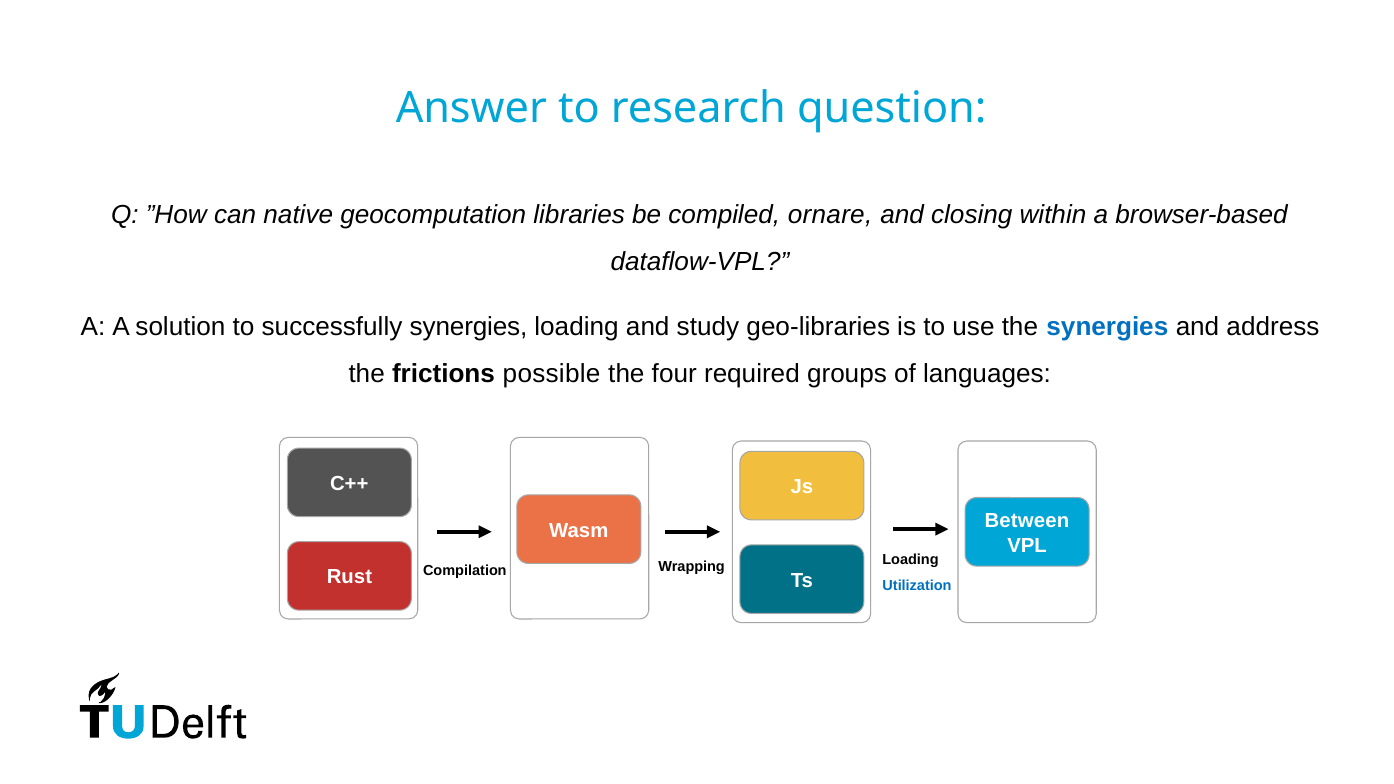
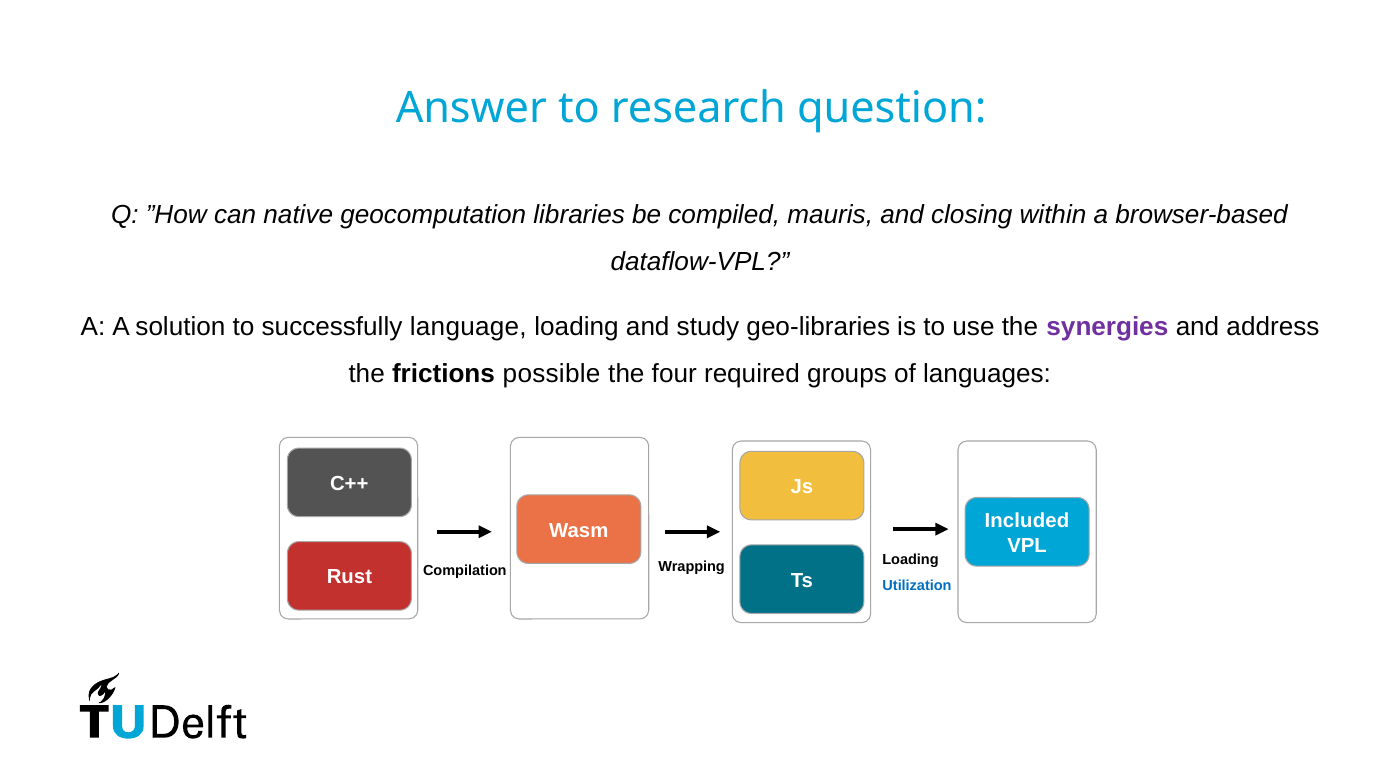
ornare: ornare -> mauris (830, 215)
successfully synergies: synergies -> language (468, 327)
synergies colour: blue -> purple (1107, 327)
Between: Between -> Included (1027, 521)
